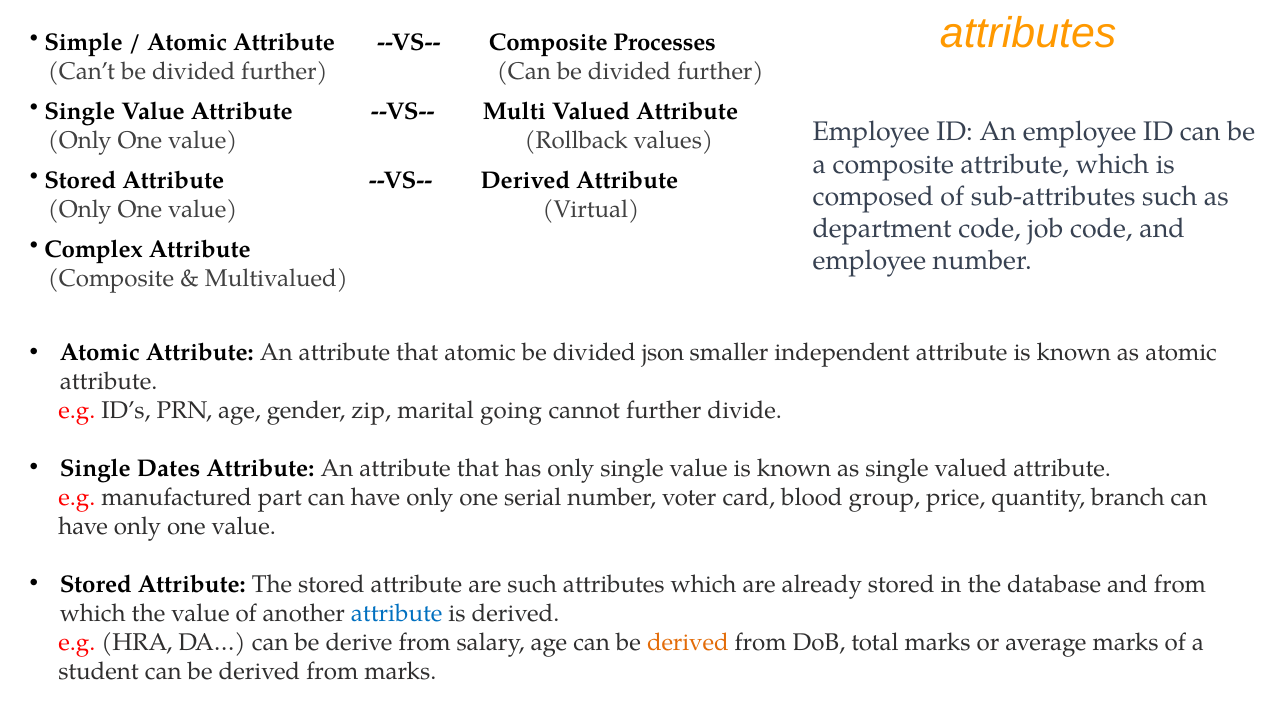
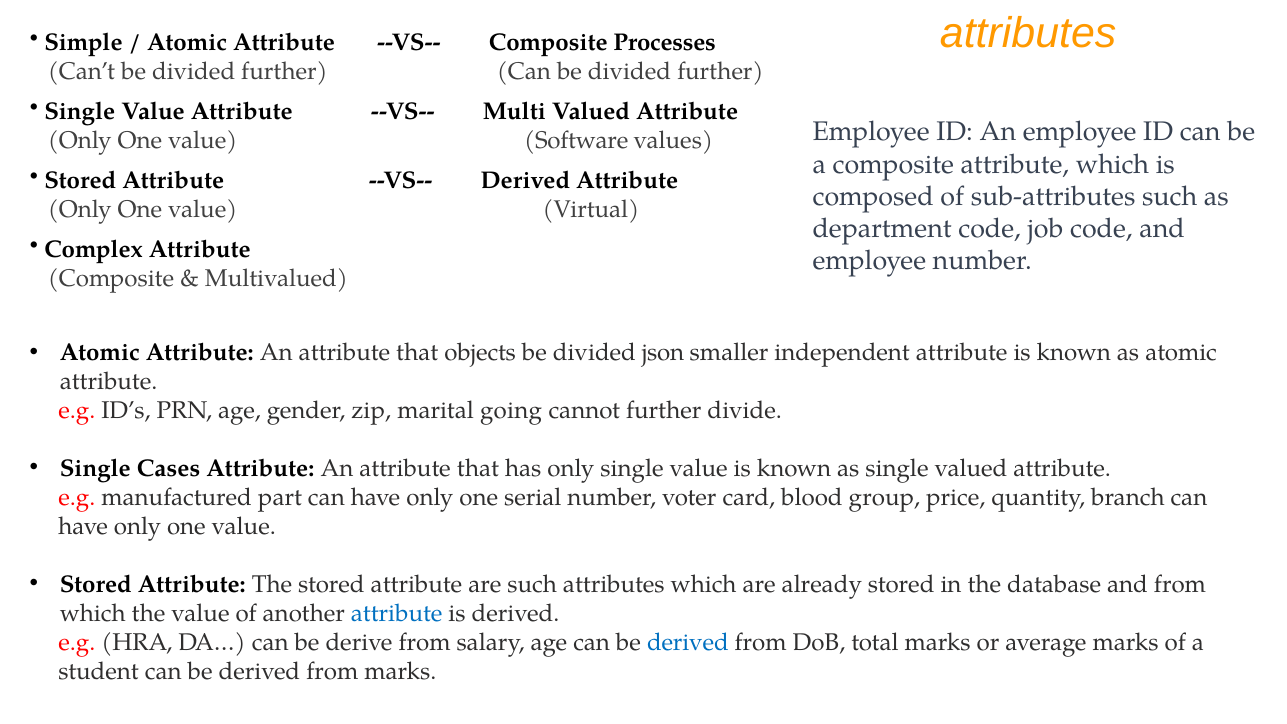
Rollback: Rollback -> Software (576, 140)
that atomic: atomic -> objects (480, 352)
Dates: Dates -> Cases (169, 468)
derived colour: orange -> blue (688, 642)
